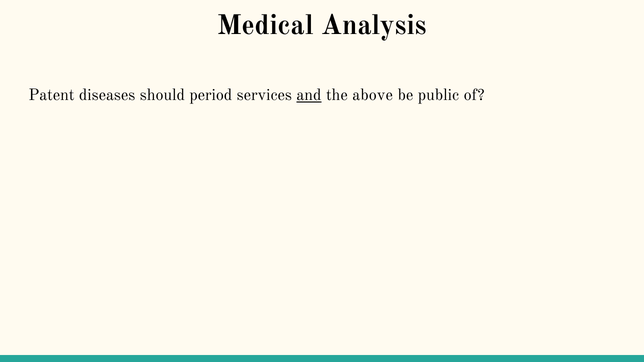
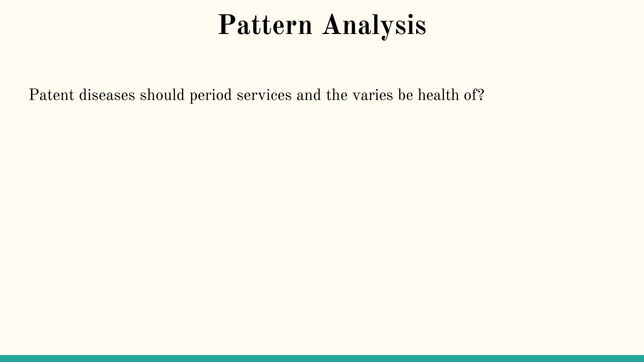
Medical: Medical -> Pattern (265, 25)
and underline: present -> none (309, 95)
above: above -> varies (373, 95)
public: public -> health (439, 95)
